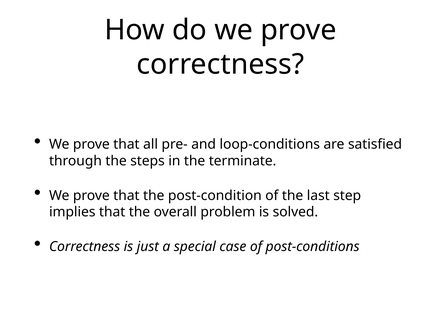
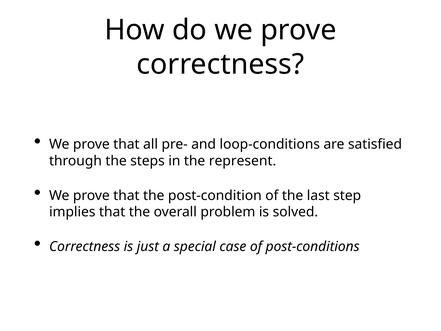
terminate: terminate -> represent (243, 161)
